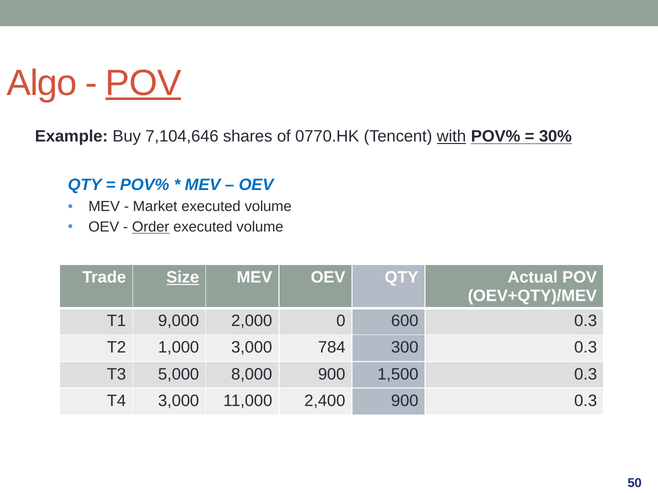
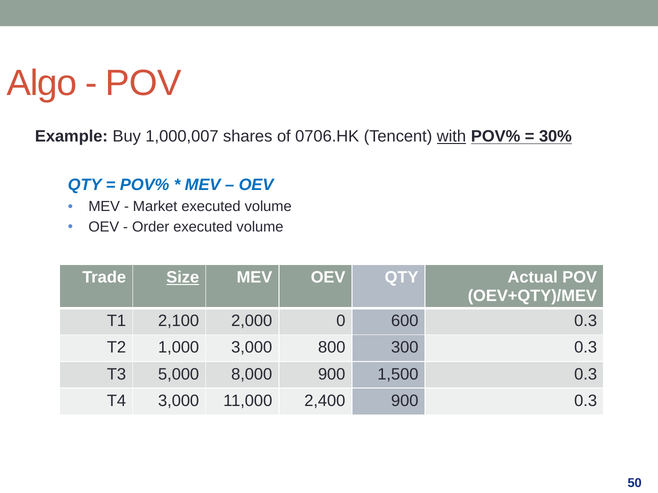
POV underline: present -> none (144, 83)
7,104,646: 7,104,646 -> 1,000,007 (182, 137)
0770.HK: 0770.HK -> 0706.HK (327, 137)
Order underline: present -> none (151, 227)
9,000: 9,000 -> 2,100 (179, 321)
784: 784 -> 800 (332, 348)
